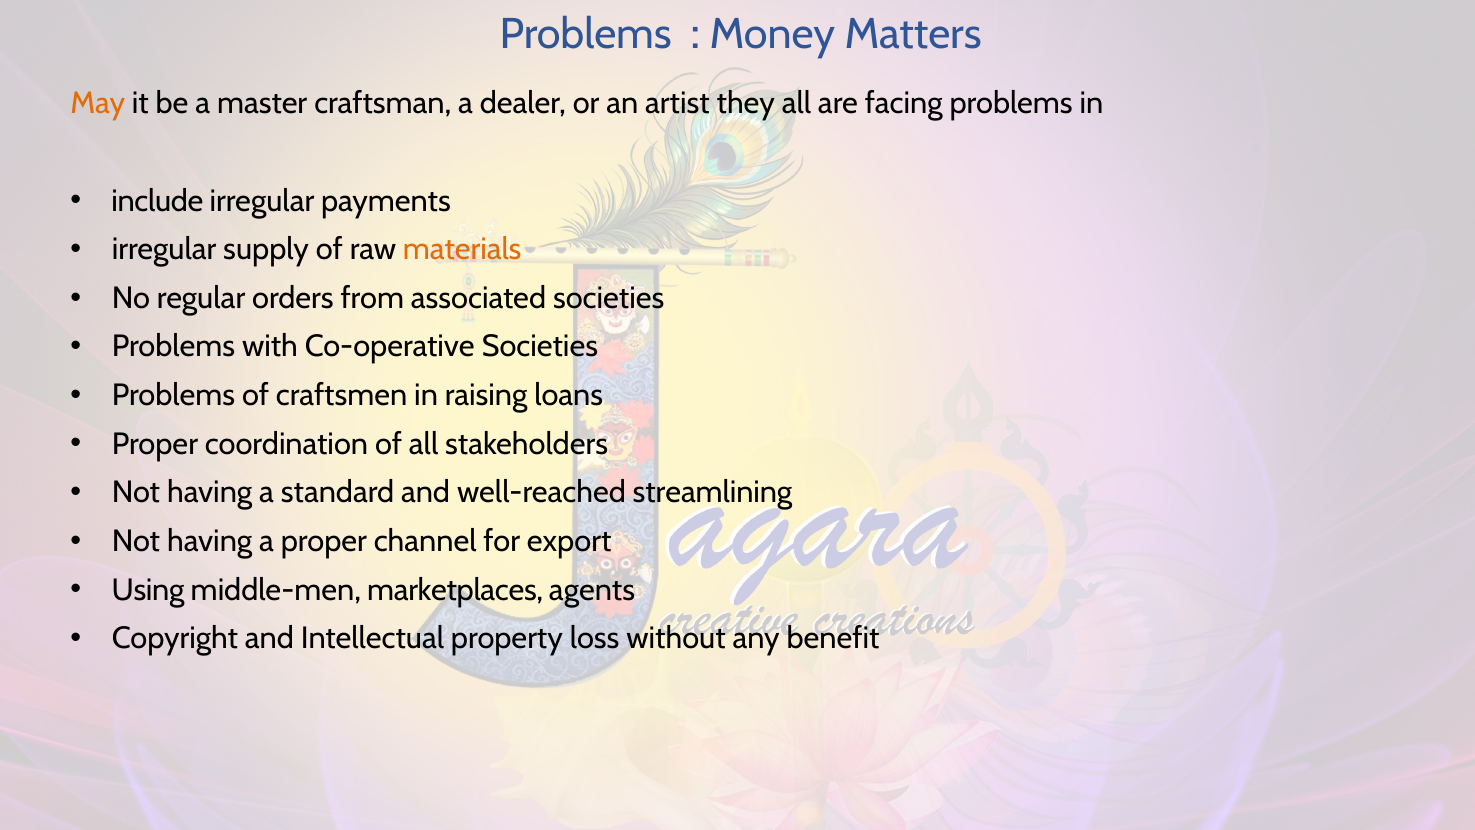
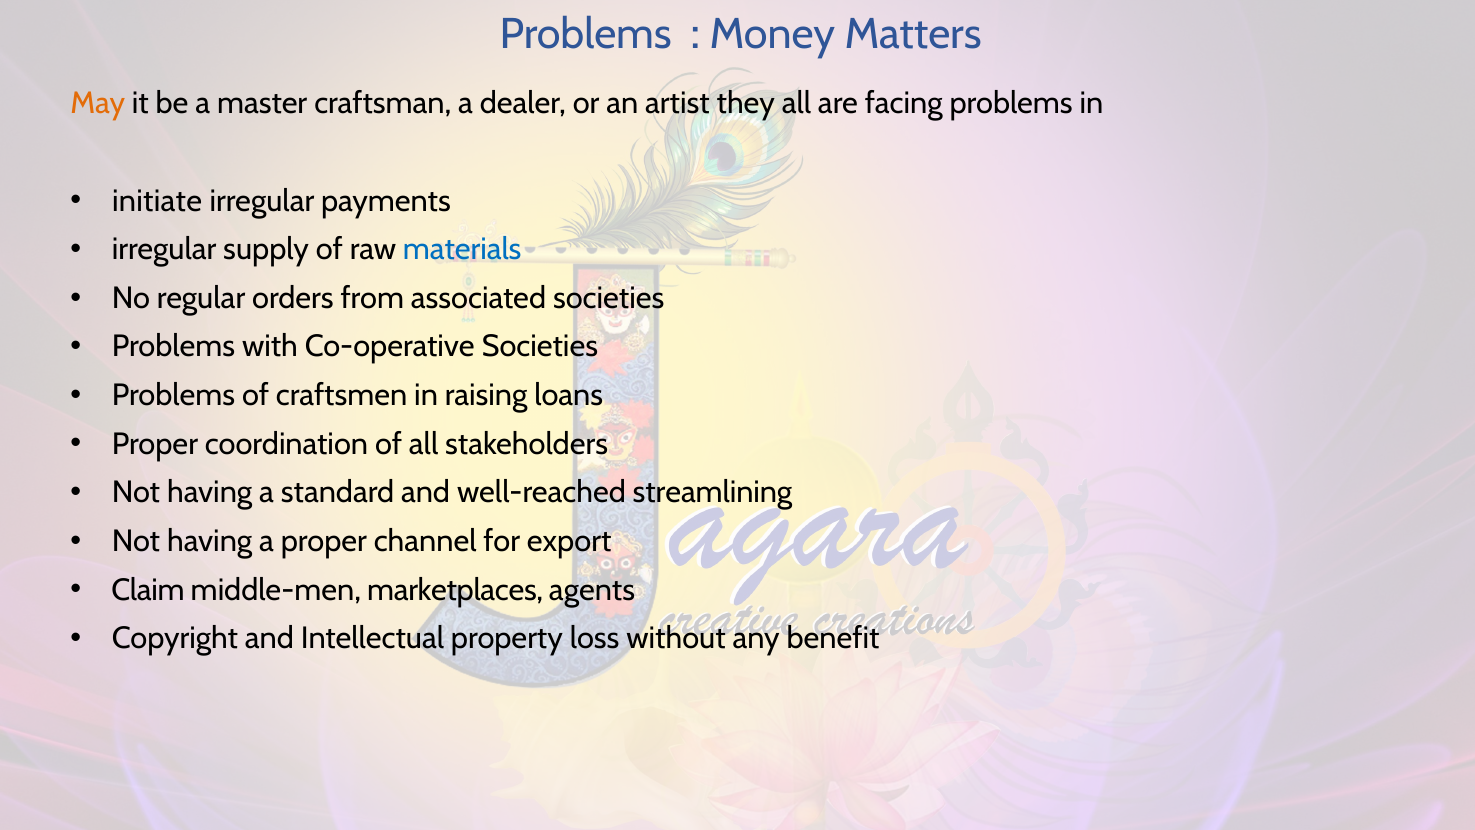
include: include -> initiate (157, 201)
materials colour: orange -> blue (462, 249)
Using: Using -> Claim (148, 590)
